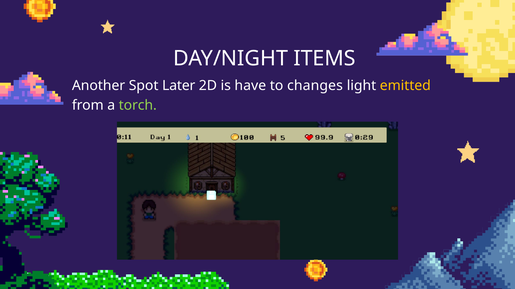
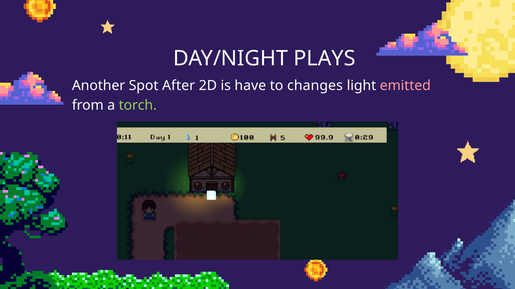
ITEMS: ITEMS -> PLAYS (325, 58)
Later: Later -> After (179, 86)
emitted colour: yellow -> pink (405, 86)
